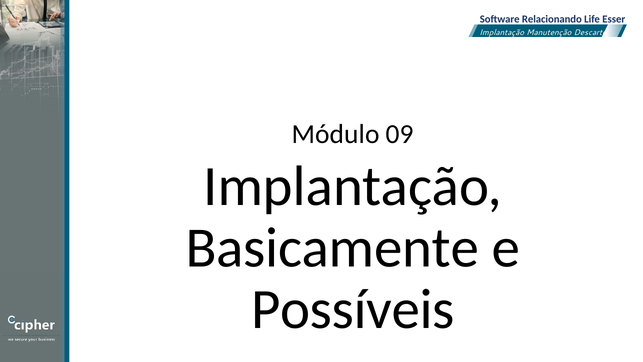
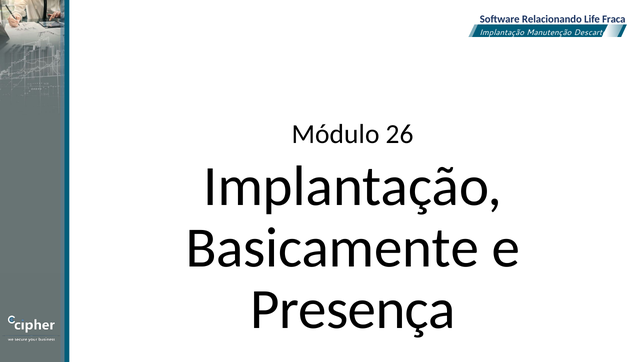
Esser: Esser -> Fraca (614, 19)
09: 09 -> 26 (400, 134)
Possíveis: Possíveis -> Presença (353, 309)
